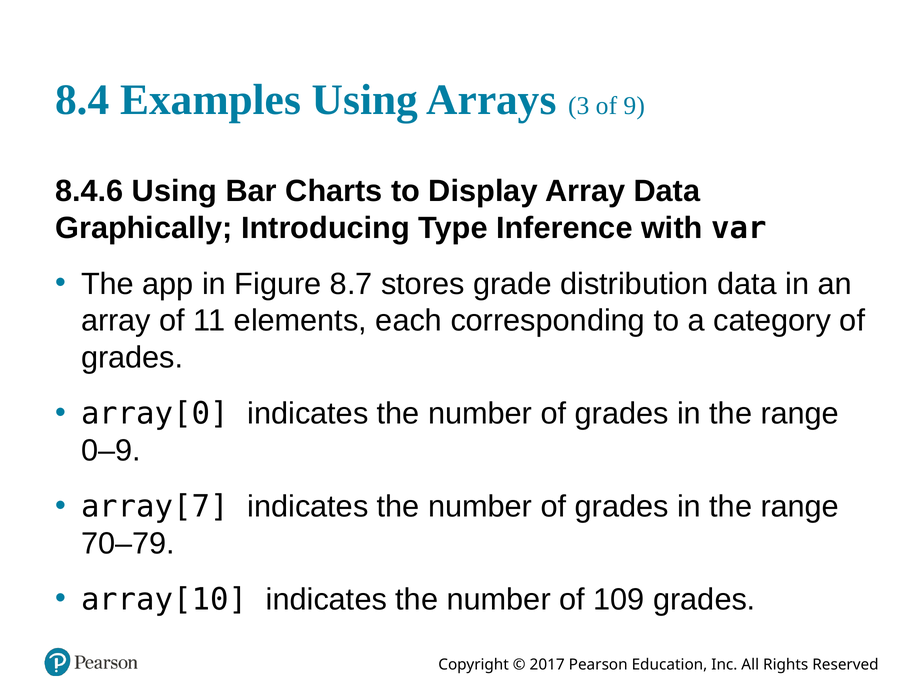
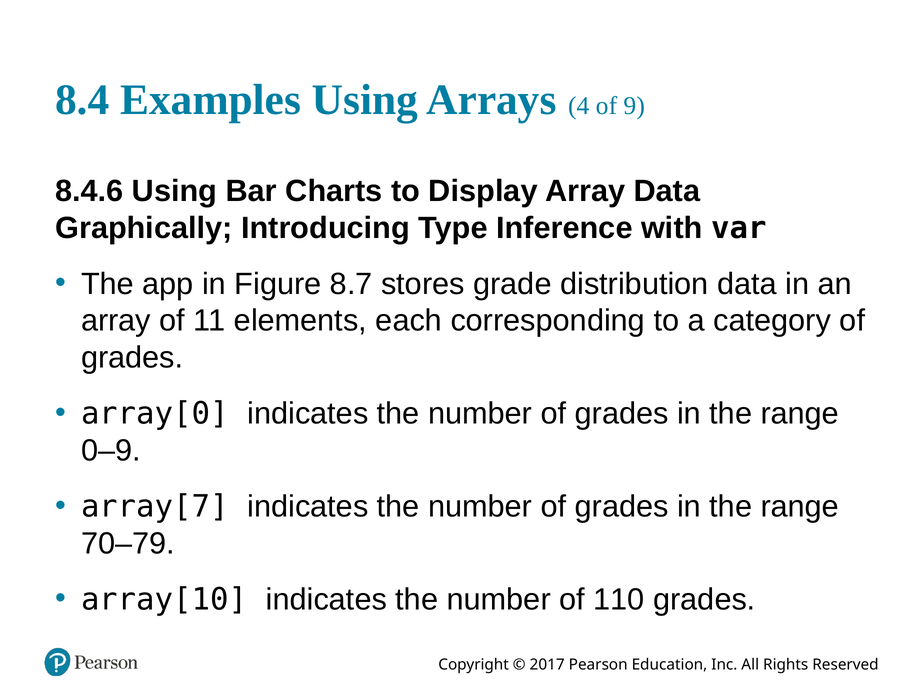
3: 3 -> 4 (579, 106)
109: 109 -> 110 (619, 599)
